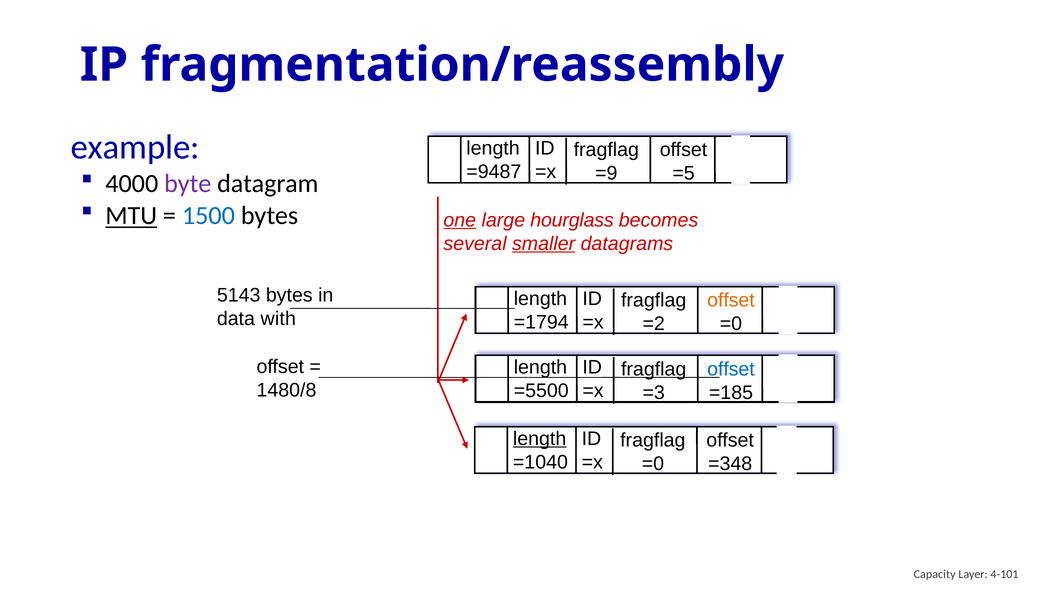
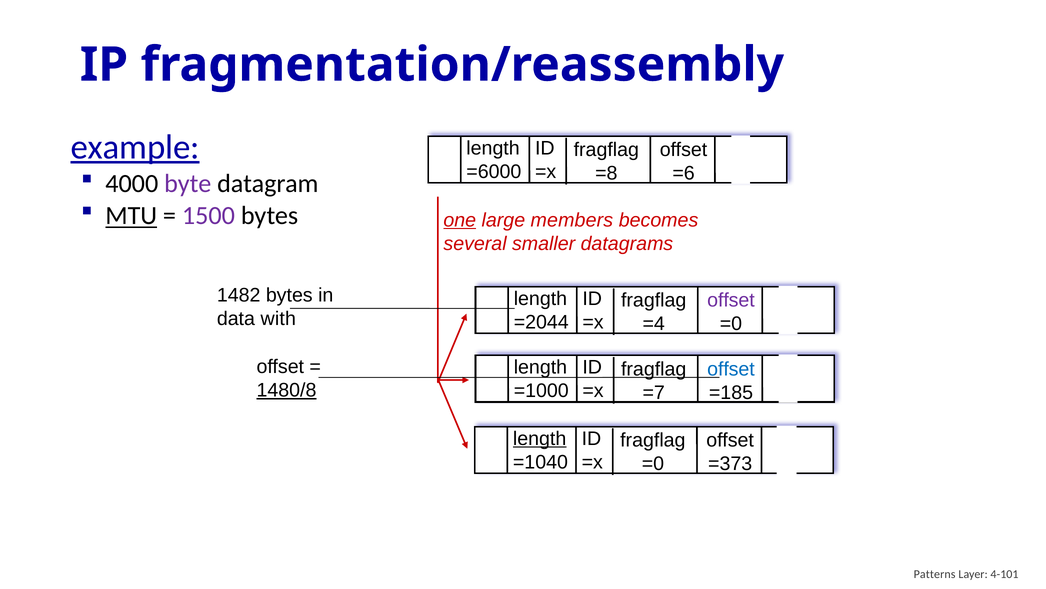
example underline: none -> present (135, 147)
=9487: =9487 -> =6000 (494, 172)
=9: =9 -> =8 (606, 173)
=5: =5 -> =6 (684, 173)
1500 colour: blue -> purple (208, 216)
hourglass: hourglass -> members (572, 220)
smaller underline: present -> none (544, 243)
5143: 5143 -> 1482 (239, 295)
offset colour: orange -> purple (731, 300)
=1794: =1794 -> =2044 (541, 322)
=2: =2 -> =4 (654, 324)
1480/8 underline: none -> present (286, 390)
=5500: =5500 -> =1000 (541, 391)
=3: =3 -> =7 (654, 392)
=348: =348 -> =373 (730, 463)
Capacity: Capacity -> Patterns (935, 574)
